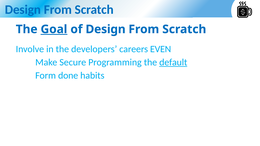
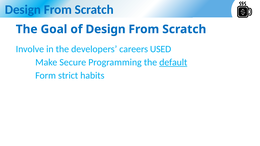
Goal underline: present -> none (54, 29)
EVEN: EVEN -> USED (161, 49)
done: done -> strict (68, 76)
